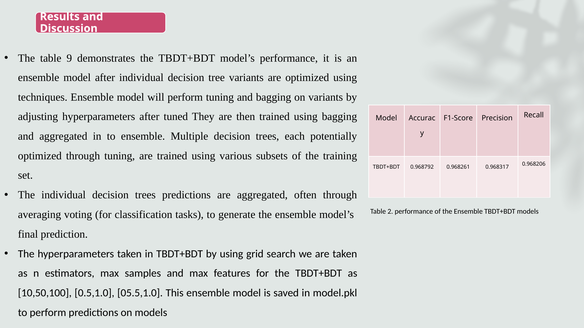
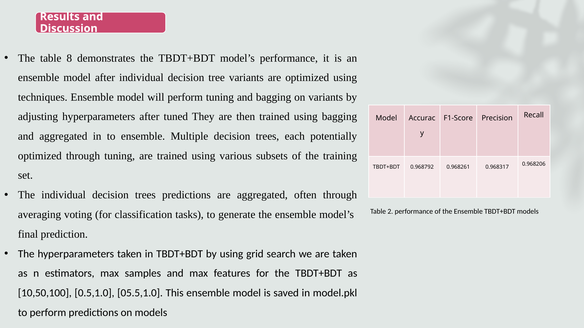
9: 9 -> 8 (69, 58)
